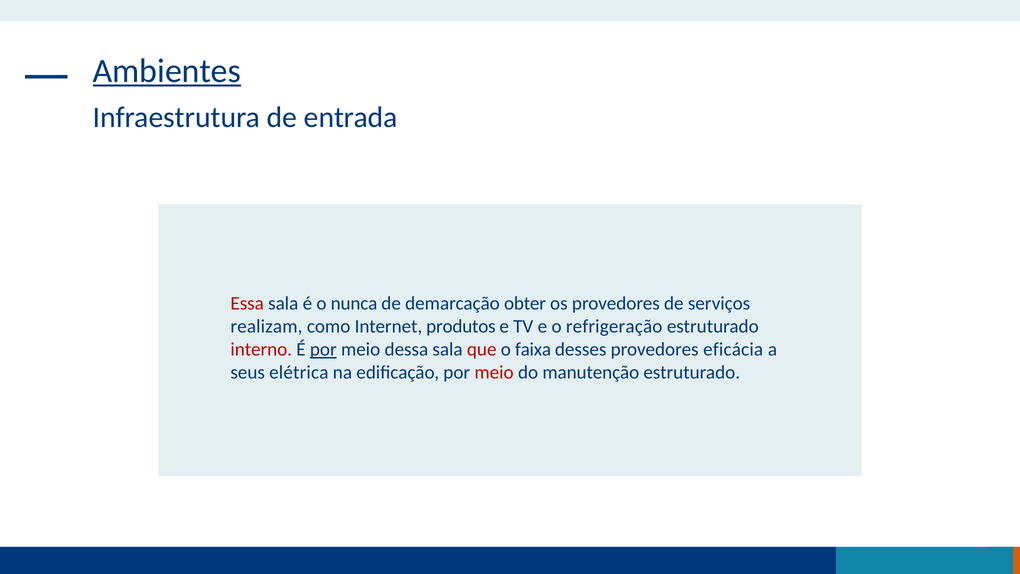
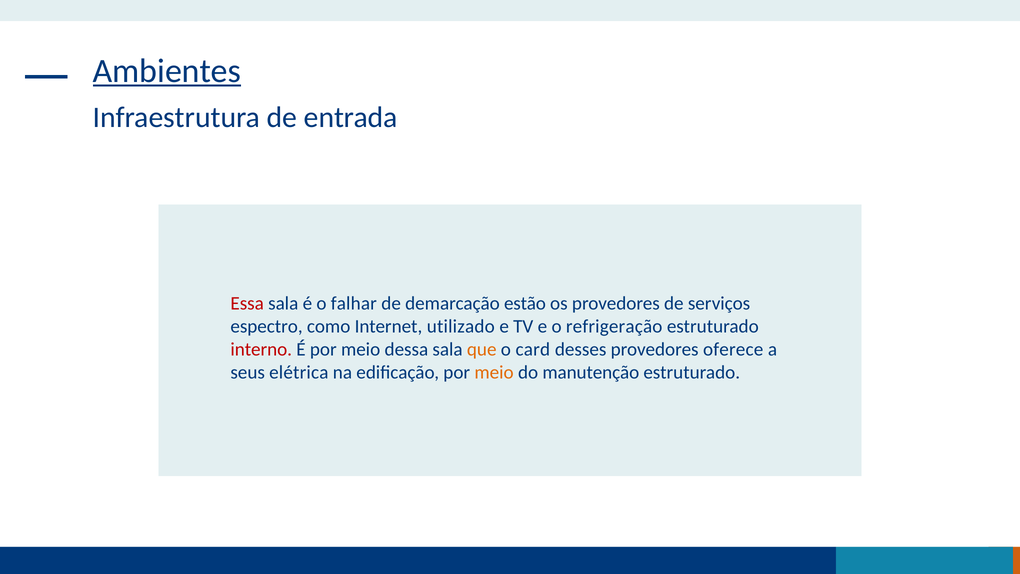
nunca: nunca -> falhar (354, 303)
obter: obter -> estão (525, 303)
realizam: realizam -> espectro (267, 326)
produtos: produtos -> utilizado (461, 326)
por underline: present -> none (323, 349)
que colour: red -> orange (482, 349)
faixa: faixa -> card (533, 349)
eficácia: eficácia -> oferece (733, 349)
meio colour: red -> orange (494, 372)
